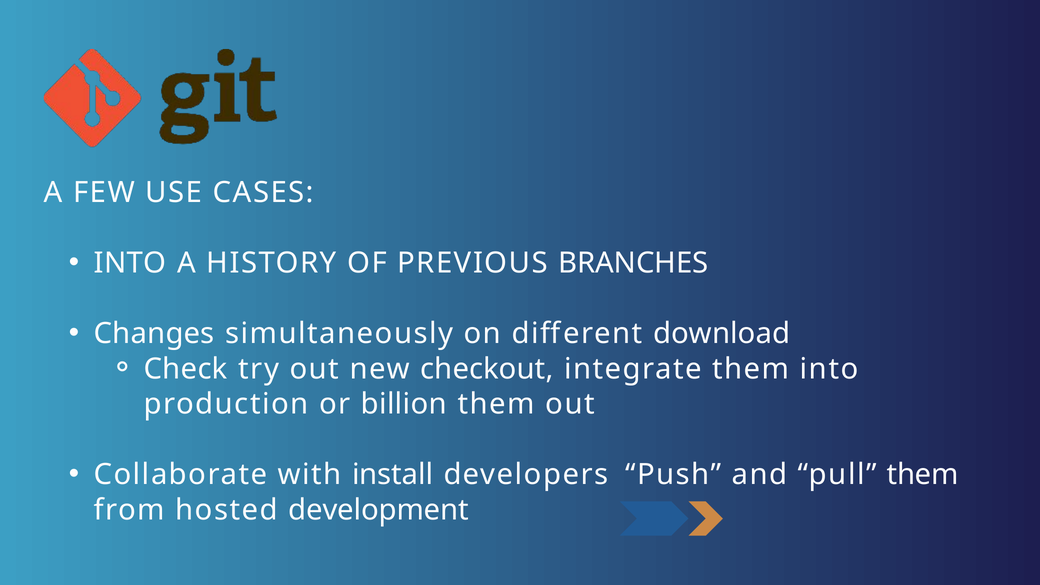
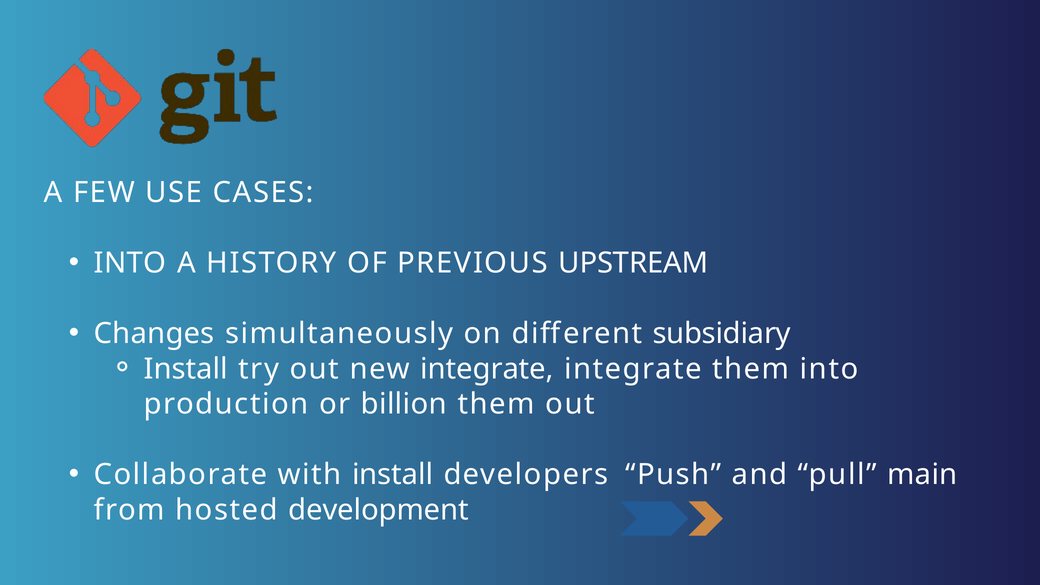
BRANCHES: BRANCHES -> UPSTREAM (633, 263)
download: download -> subsidiary (722, 334)
Check: Check -> Install (186, 369)
new checkout: checkout -> integrate (487, 369)
pull them: them -> main (922, 475)
